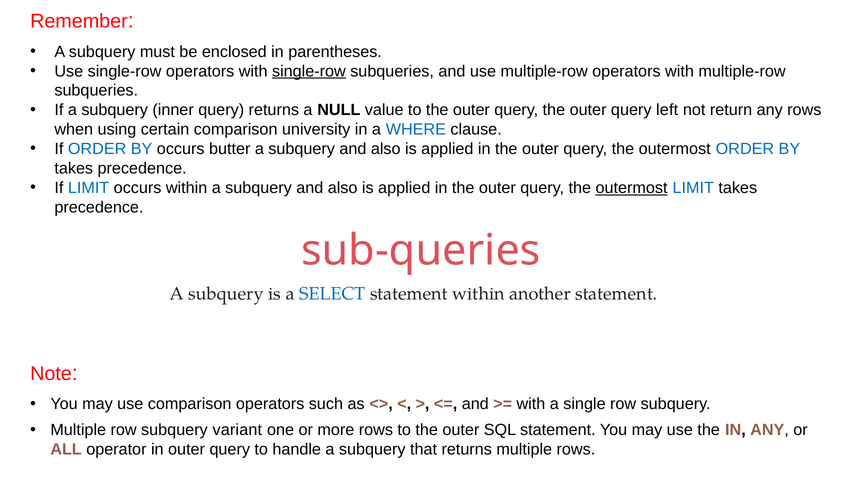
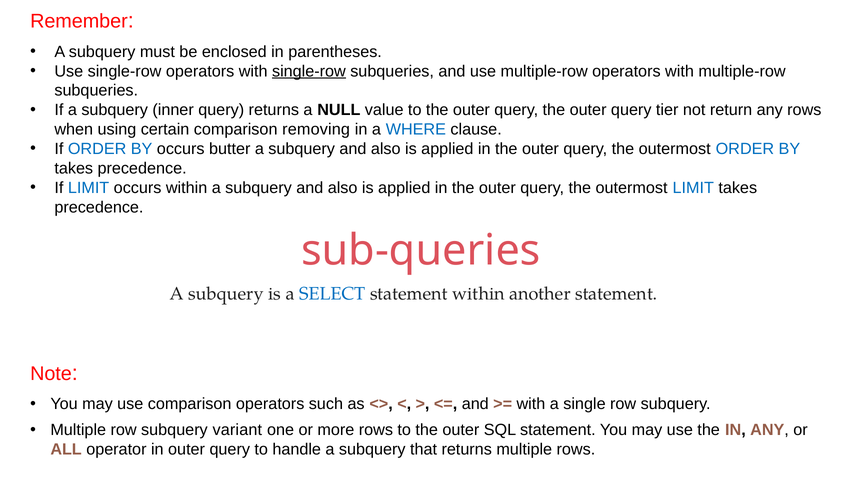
left: left -> tier (667, 110)
university: university -> removing (316, 129)
outermost underline: present -> none (632, 188)
